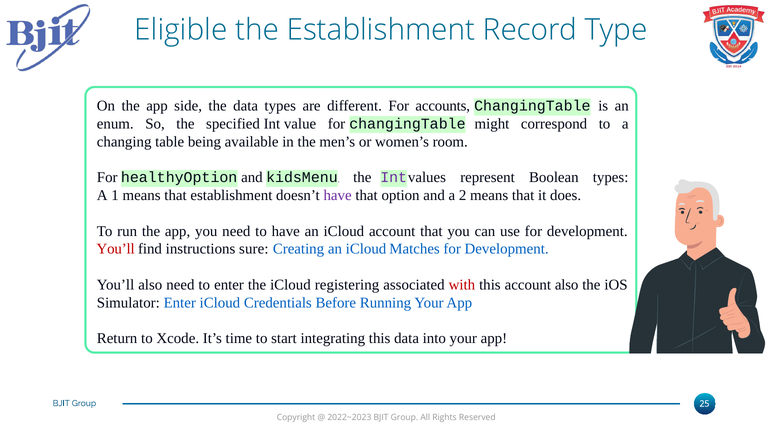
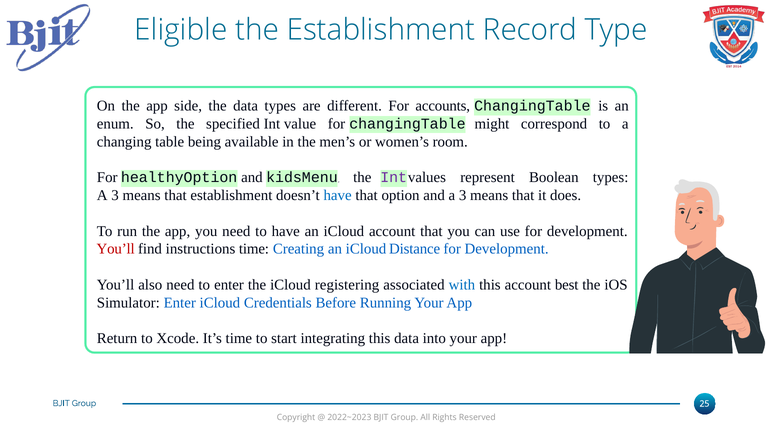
1: 1 -> 3 (115, 195)
have colour: purple -> blue (338, 195)
and a 2: 2 -> 3 (463, 195)
instructions sure: sure -> time (254, 249)
Matches: Matches -> Distance (415, 249)
with colour: red -> blue (462, 285)
account also: also -> best (567, 285)
